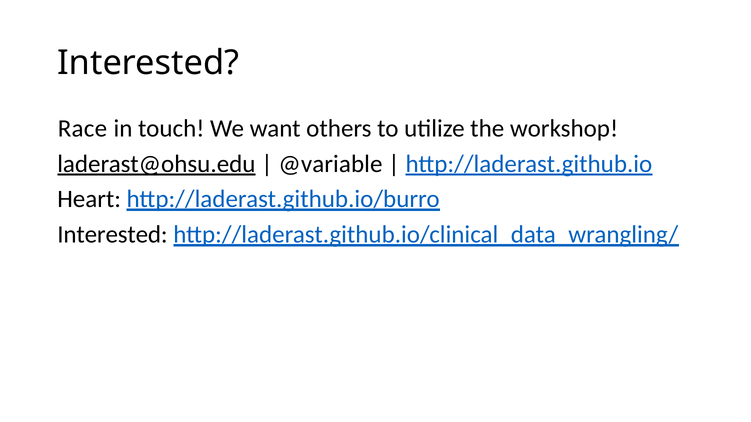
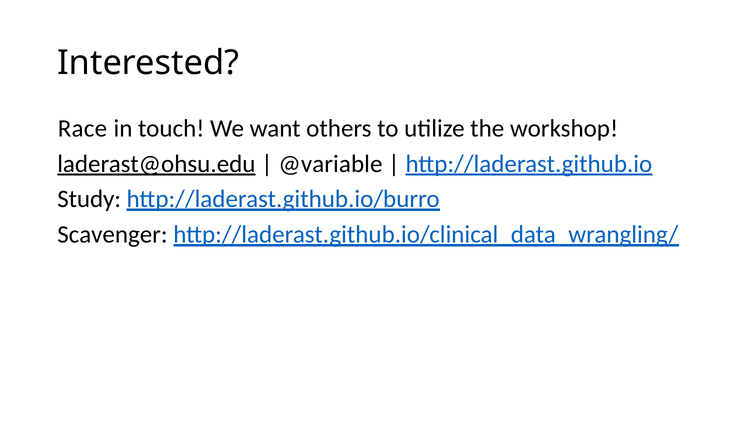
Heart: Heart -> Study (89, 199)
Interested: Interested -> Scavenger (112, 235)
